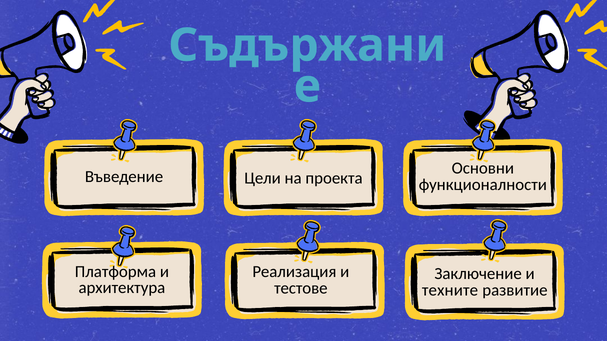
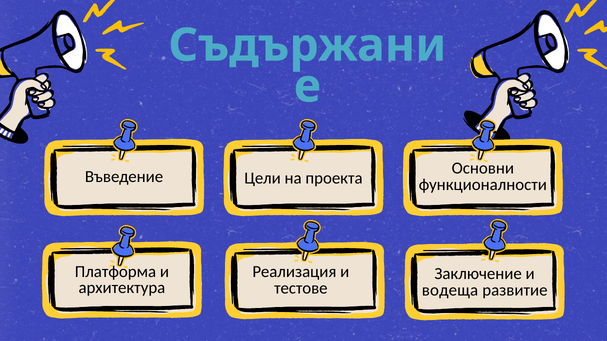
техните: техните -> водеща (450, 291)
